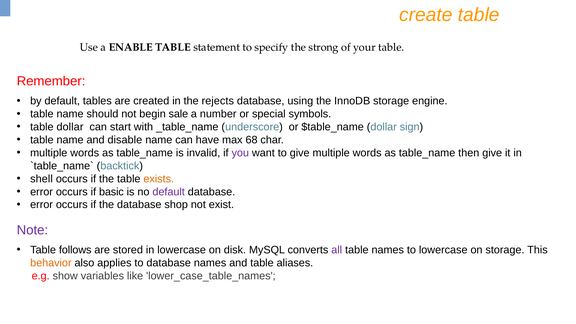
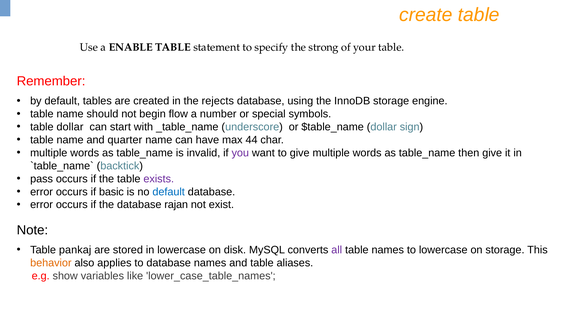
sale: sale -> flow (178, 114)
disable: disable -> quarter (125, 140)
68: 68 -> 44 (252, 140)
shell: shell -> pass (42, 179)
exists colour: orange -> purple (159, 179)
default colour: purple -> blue (169, 192)
shop: shop -> rajan (176, 205)
Note colour: purple -> black (32, 230)
follows: follows -> pankaj (75, 250)
